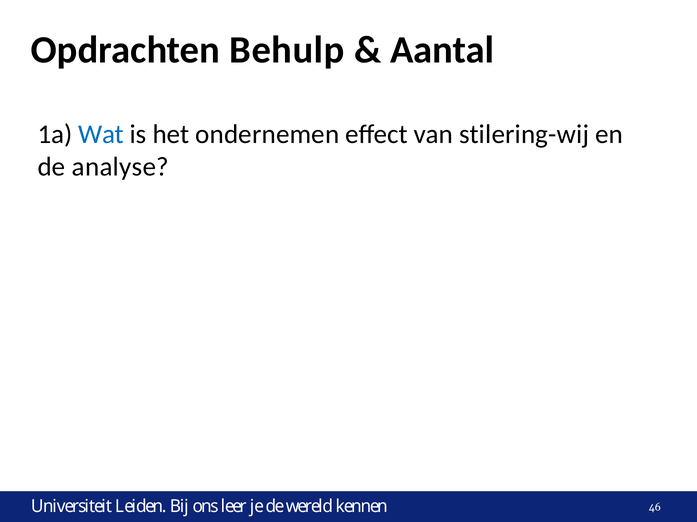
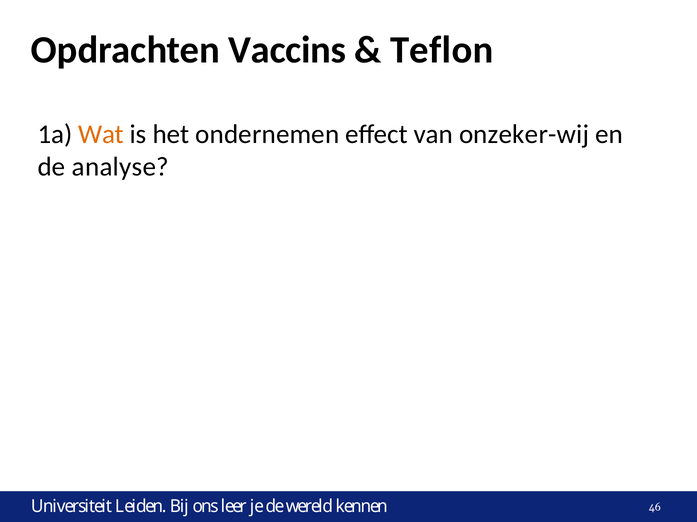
Behulp: Behulp -> Vaccins (287, 50)
Aantal: Aantal -> Teflon (442, 50)
Wat colour: blue -> orange (101, 135)
stilering-wij: stilering-wij -> onzeker-wij (524, 135)
